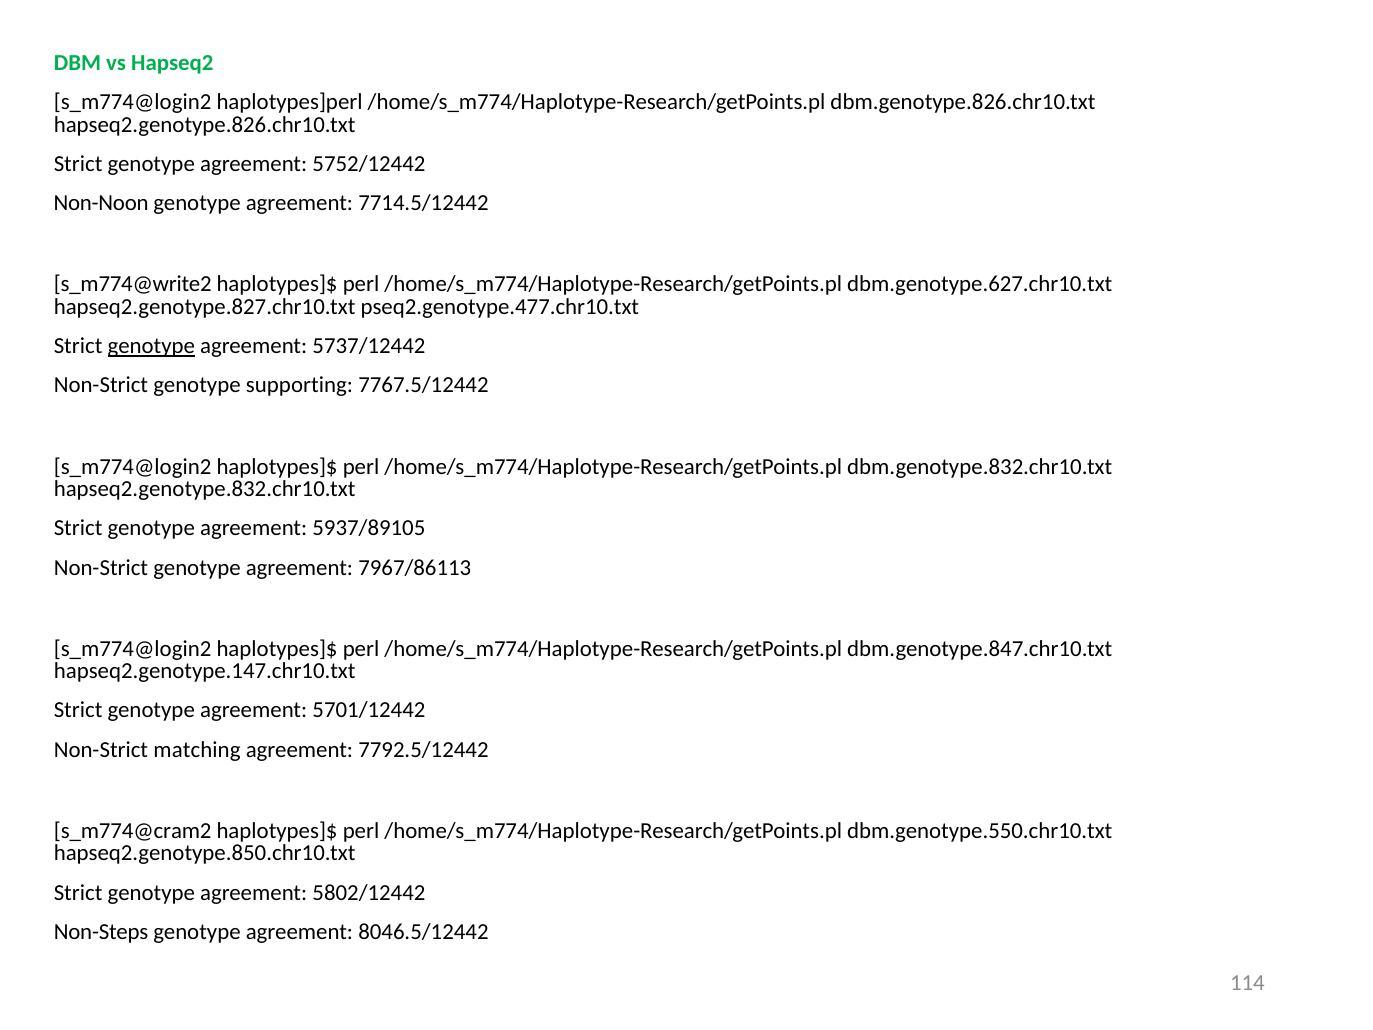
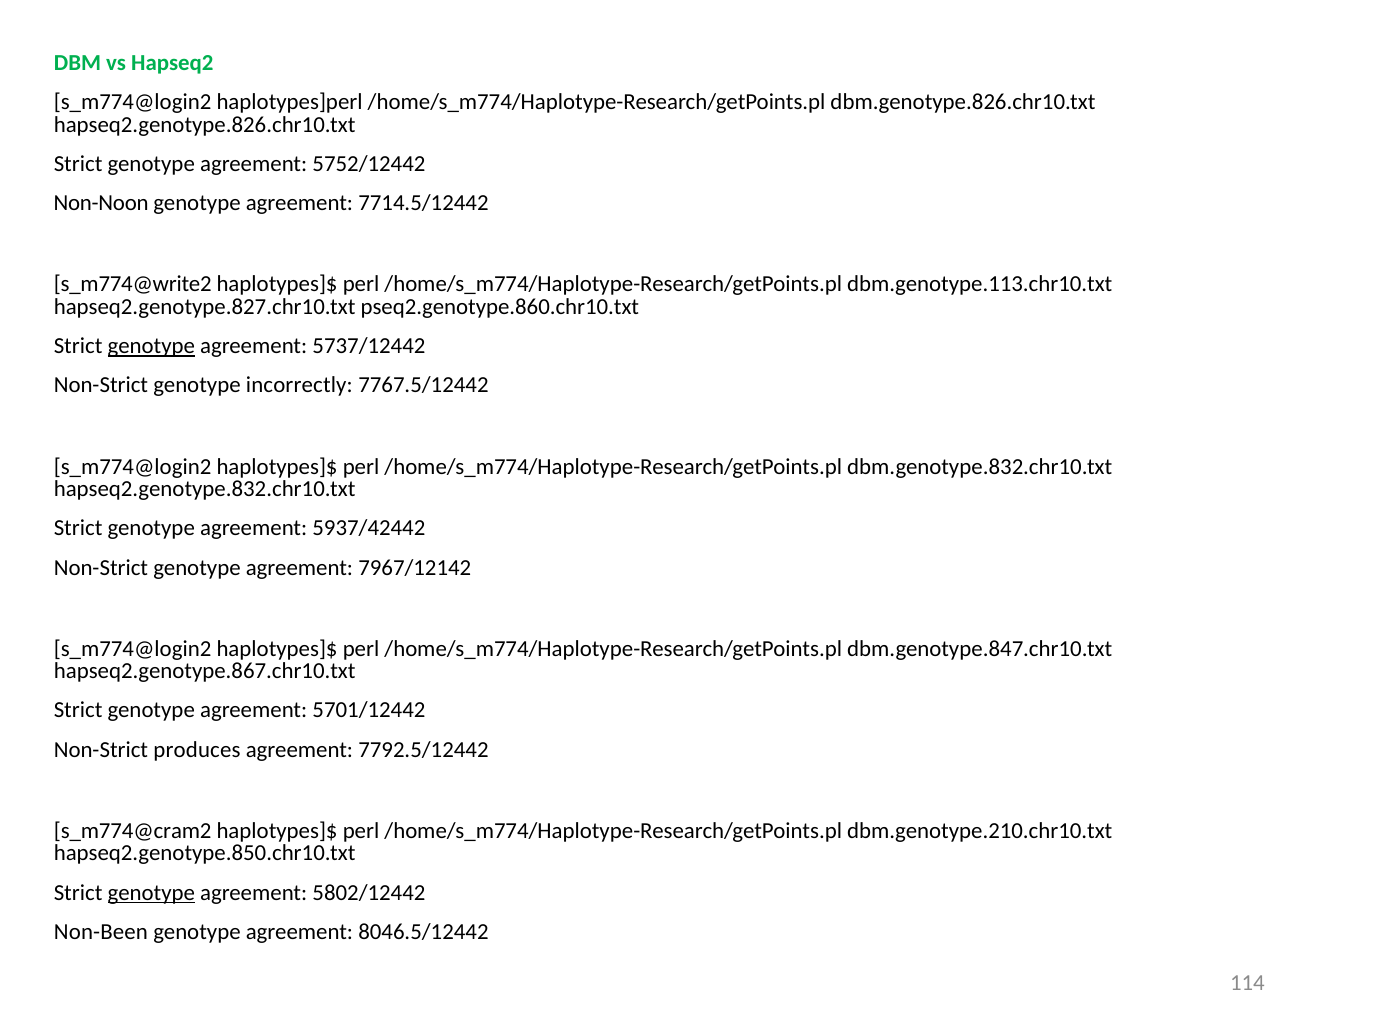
dbm.genotype.627.chr10.txt: dbm.genotype.627.chr10.txt -> dbm.genotype.113.chr10.txt (980, 284)
pseq2.genotype.477.chr10.txt: pseq2.genotype.477.chr10.txt -> pseq2.genotype.860.chr10.txt (500, 307)
supporting: supporting -> incorrectly (299, 385)
5937/89105: 5937/89105 -> 5937/42442 (369, 528)
7967/86113: 7967/86113 -> 7967/12142 (415, 567)
hapseq2.genotype.147.chr10.txt: hapseq2.genotype.147.chr10.txt -> hapseq2.genotype.867.chr10.txt (205, 671)
matching: matching -> produces (197, 749)
dbm.genotype.550.chr10.txt: dbm.genotype.550.chr10.txt -> dbm.genotype.210.chr10.txt (980, 831)
genotype underline: none -> present (151, 892)
Non-Steps: Non-Steps -> Non-Been (101, 932)
